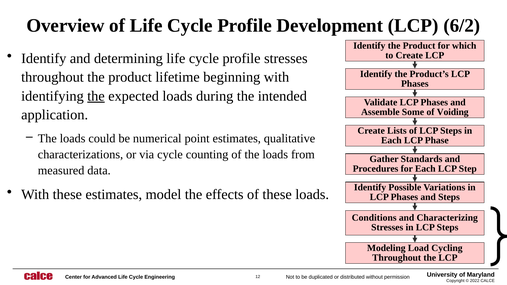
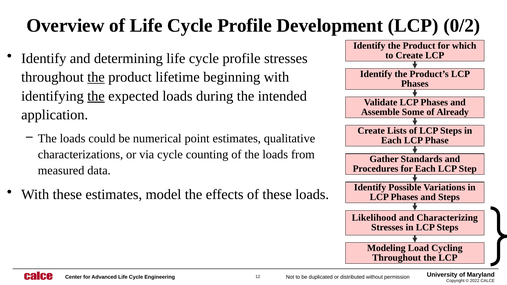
6/2: 6/2 -> 0/2 (462, 26)
the underline: none -> present (96, 77)
Voiding: Voiding -> Already (453, 112)
Conditions: Conditions -> Likelihood (374, 218)
